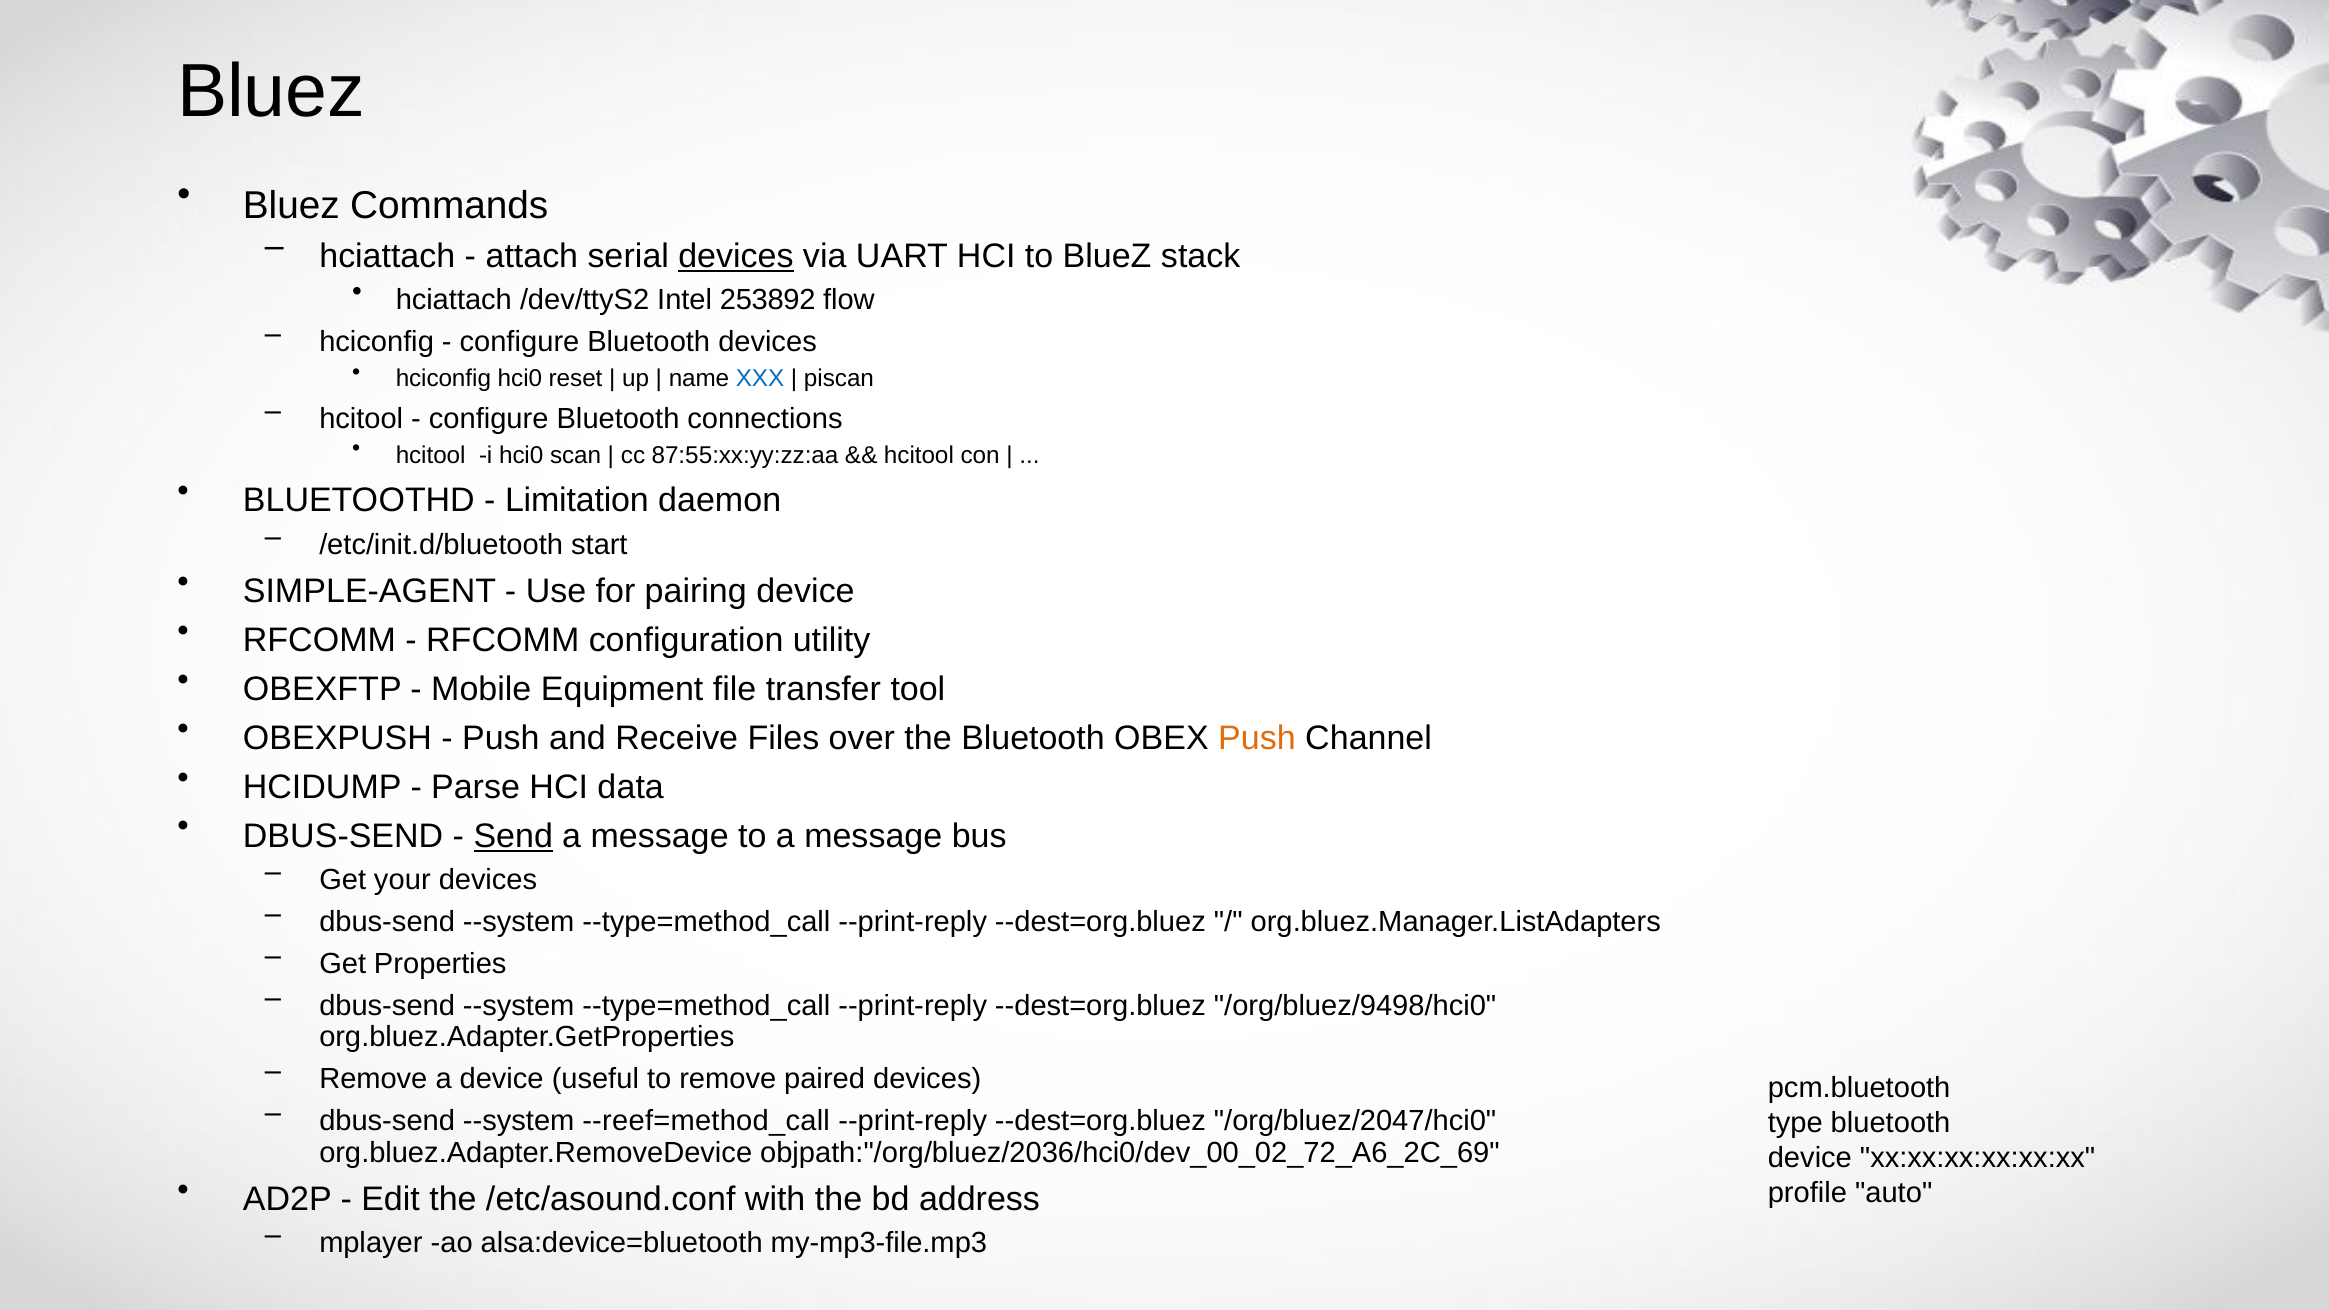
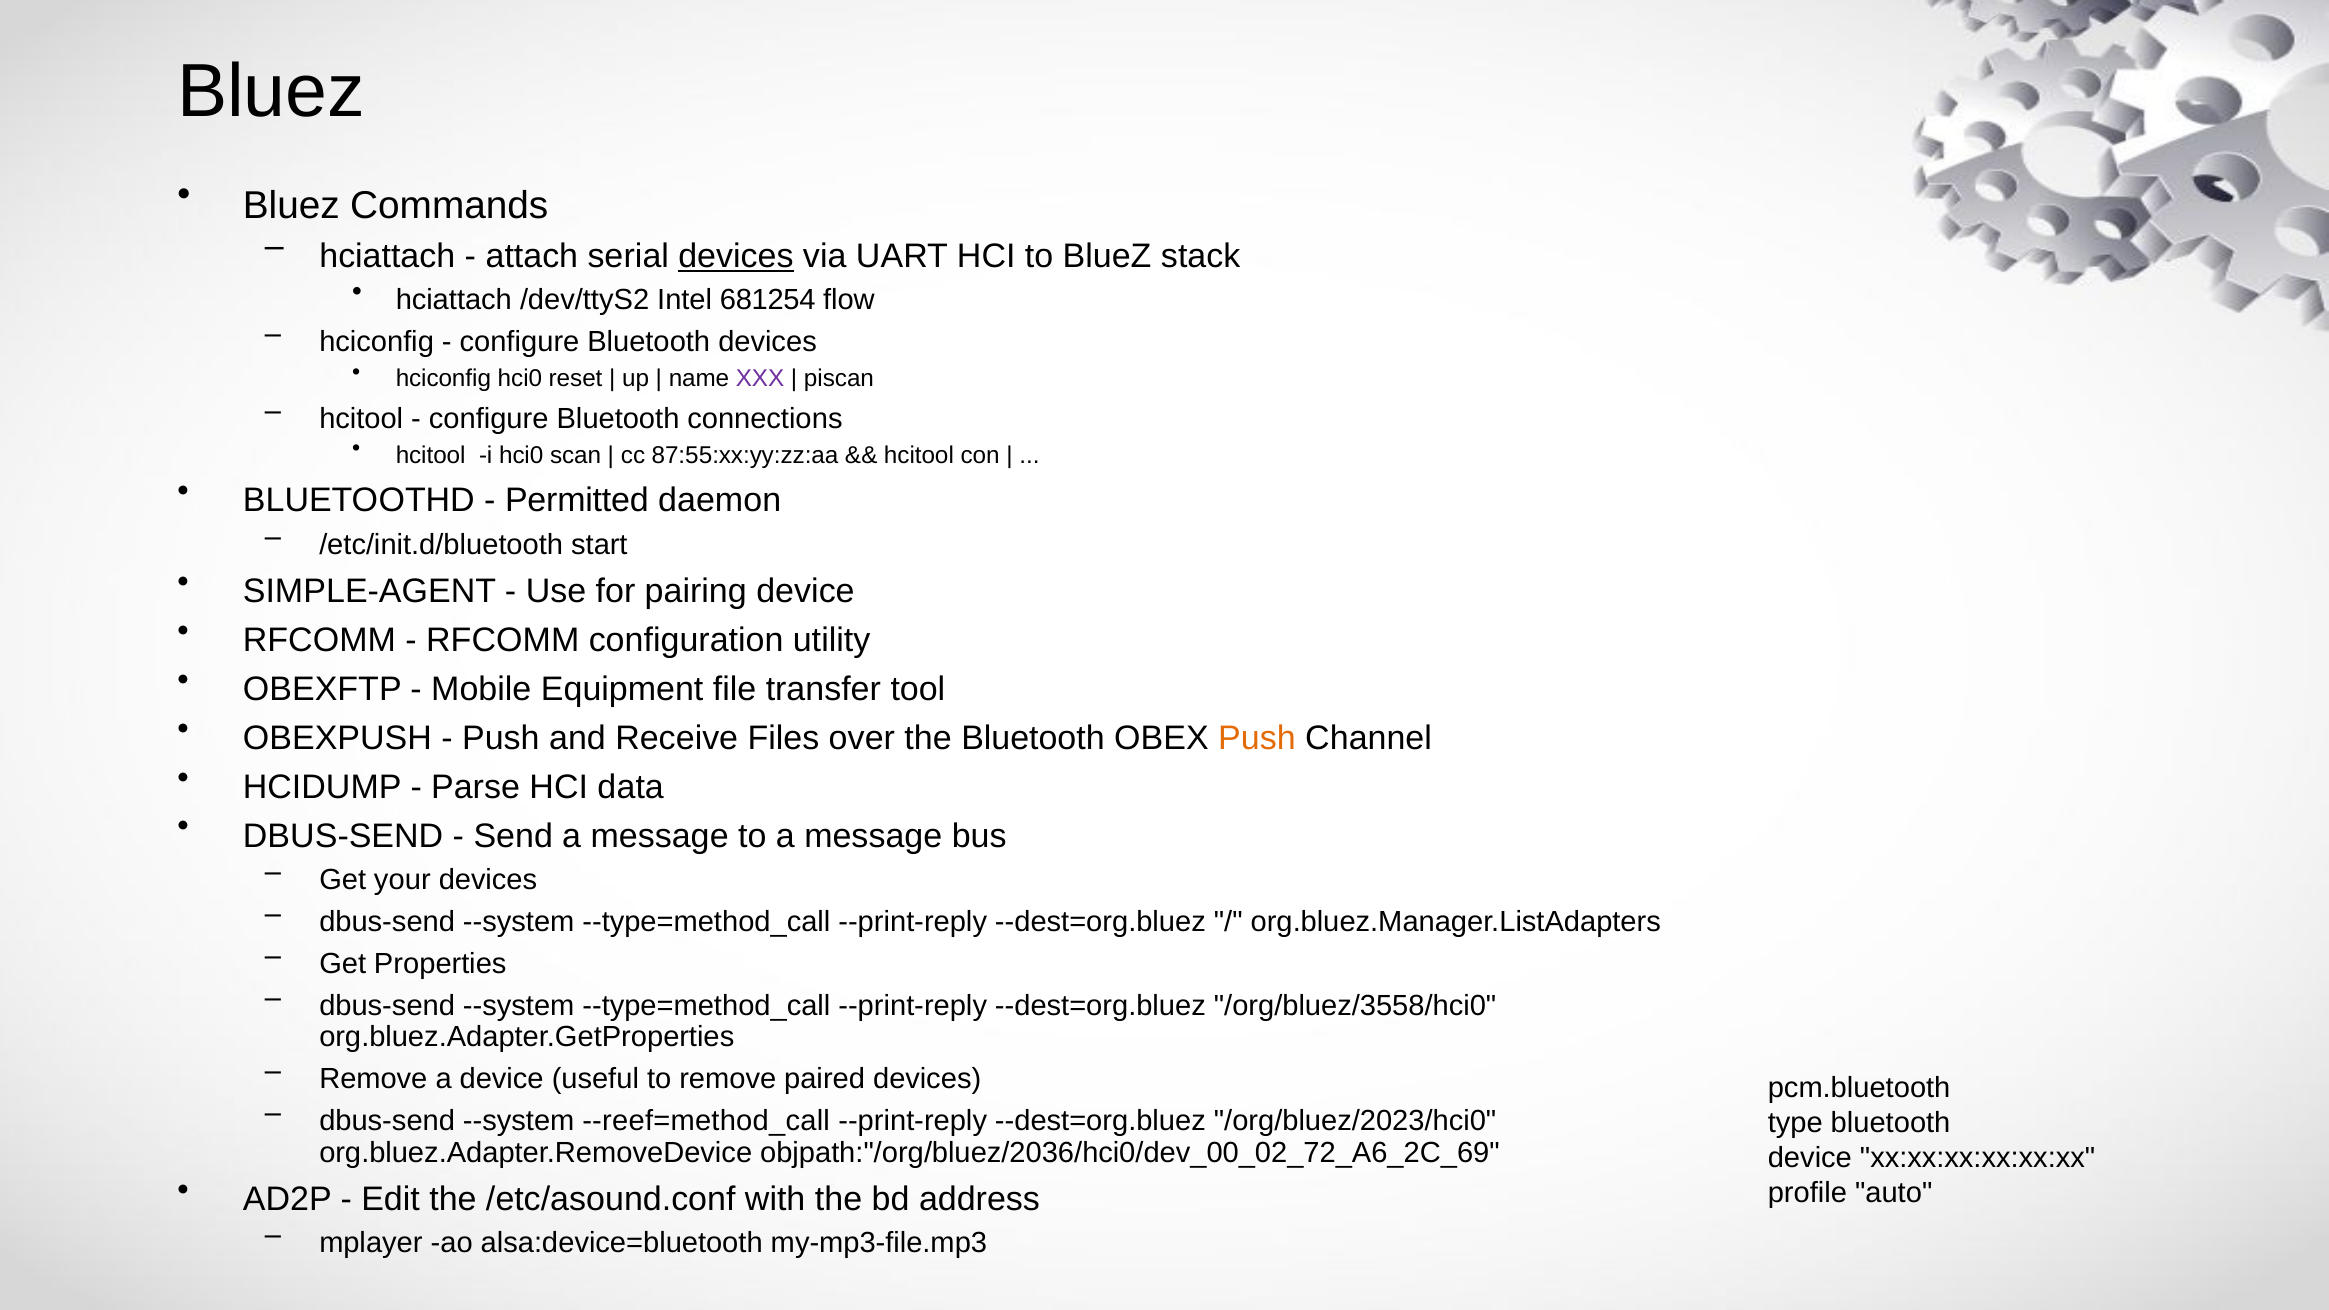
253892: 253892 -> 681254 (768, 300)
XXX colour: blue -> purple (760, 379)
Limitation: Limitation -> Permitted (577, 501)
Send underline: present -> none (513, 836)
/org/bluez/9498/hci0: /org/bluez/9498/hci0 -> /org/bluez/3558/hci0 (1355, 1006)
/org/bluez/2047/hci0: /org/bluez/2047/hci0 -> /org/bluez/2023/hci0 (1355, 1121)
